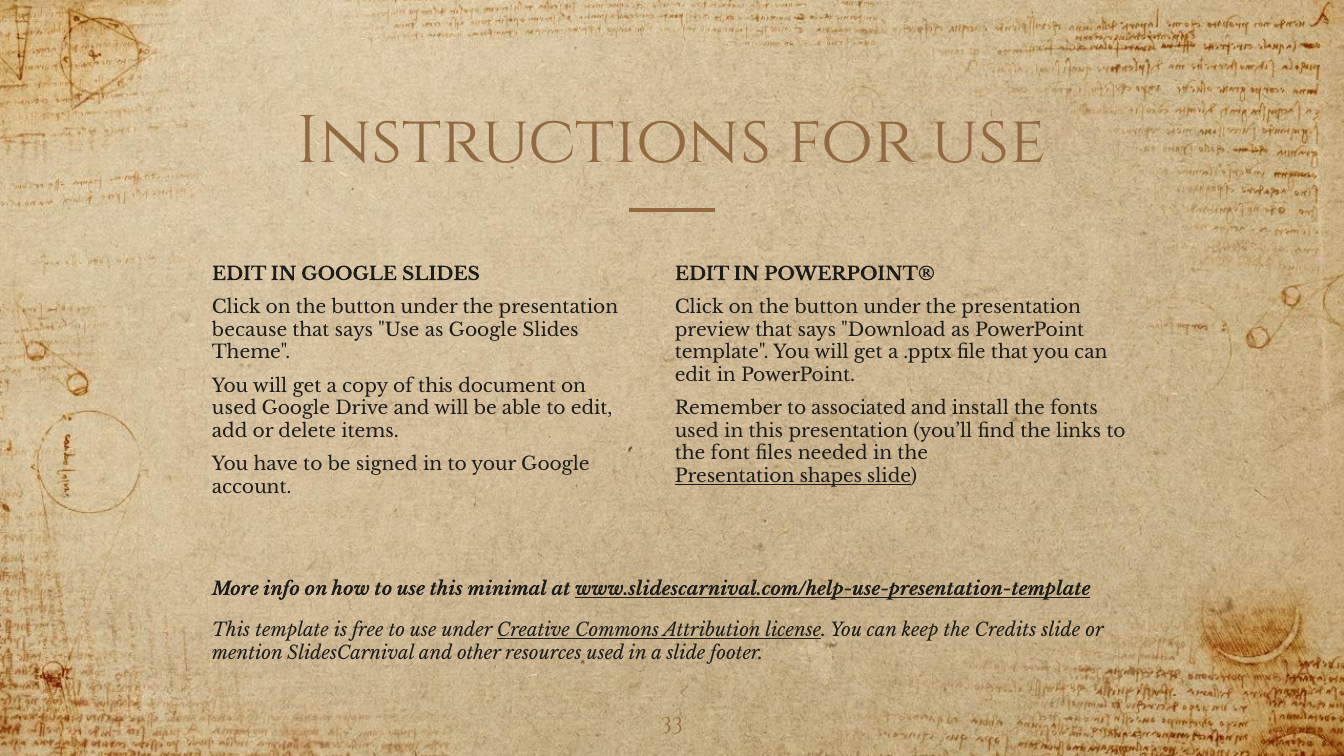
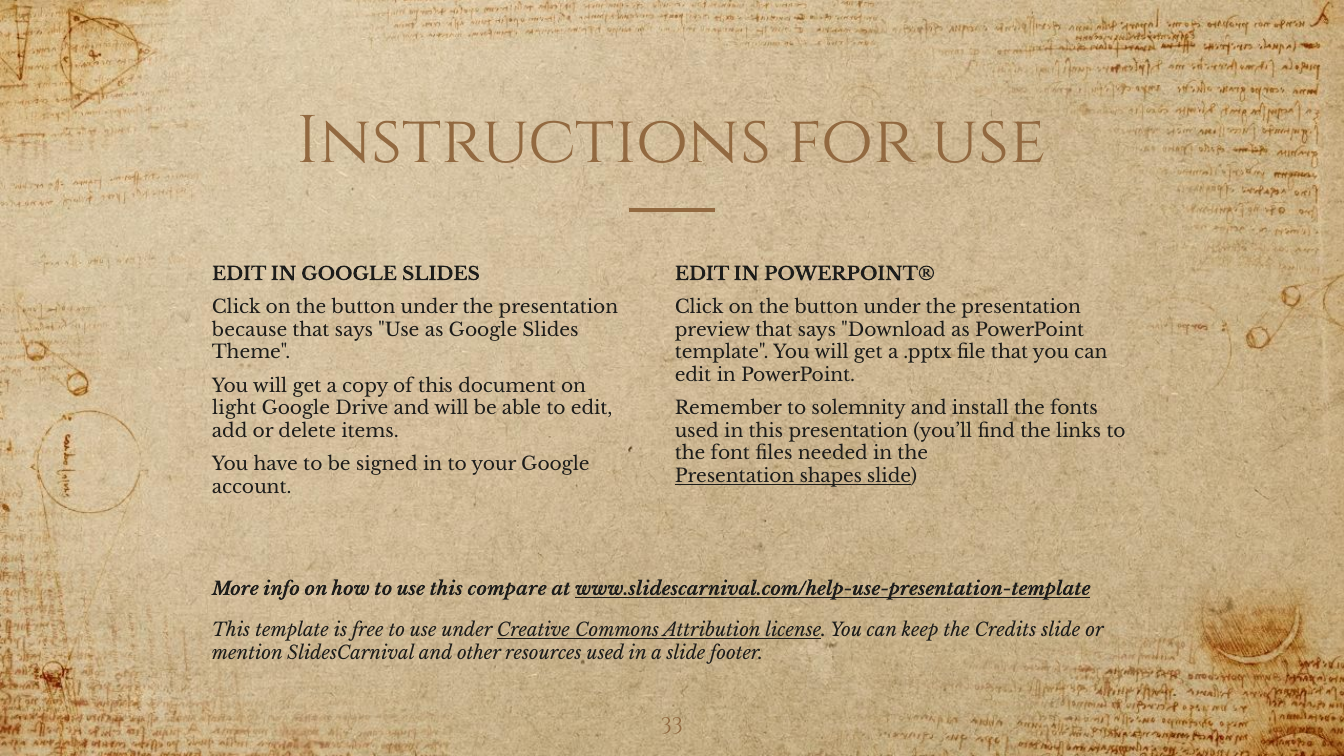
used: used -> light (234, 409)
associated: associated -> solemnity (859, 409)
minimal: minimal -> compare (507, 589)
